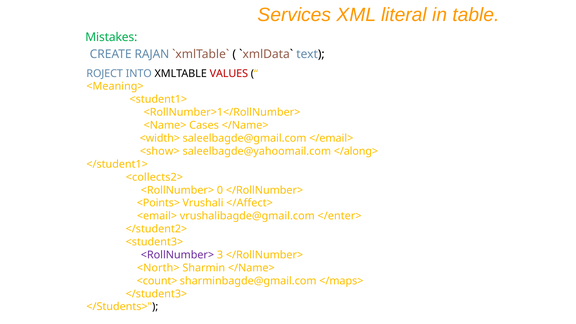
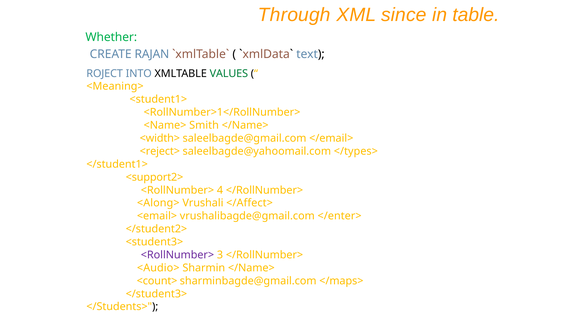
Services: Services -> Through (294, 15)
literal: literal -> since (404, 15)
Mistakes: Mistakes -> Whether (111, 37)
VALUES colour: red -> green (229, 73)
Cases: Cases -> Smith (204, 125)
<show>: <show> -> <reject> (160, 151)
</along>: </along> -> </types> (356, 151)
<collects2>: <collects2> -> <support2> (155, 177)
0: 0 -> 4 (220, 190)
<Points>: <Points> -> <Along> (158, 203)
<North>: <North> -> <Audio> (158, 268)
